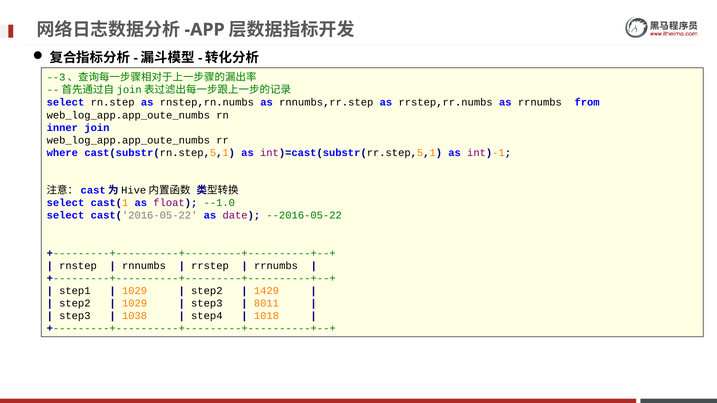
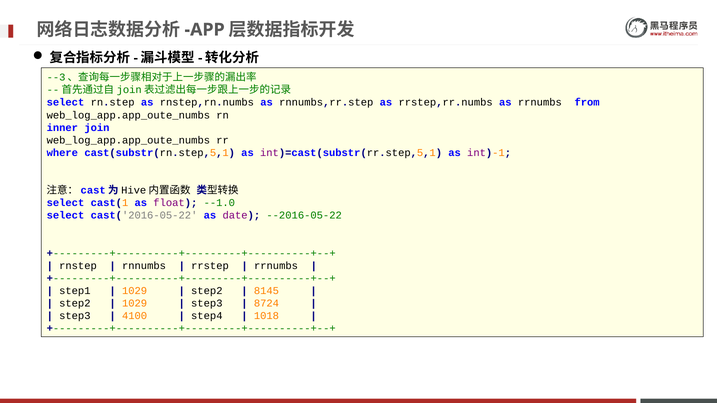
1429: 1429 -> 8145 (266, 291)
8011: 8011 -> 8724 (266, 303)
1038: 1038 -> 4100 (135, 316)
